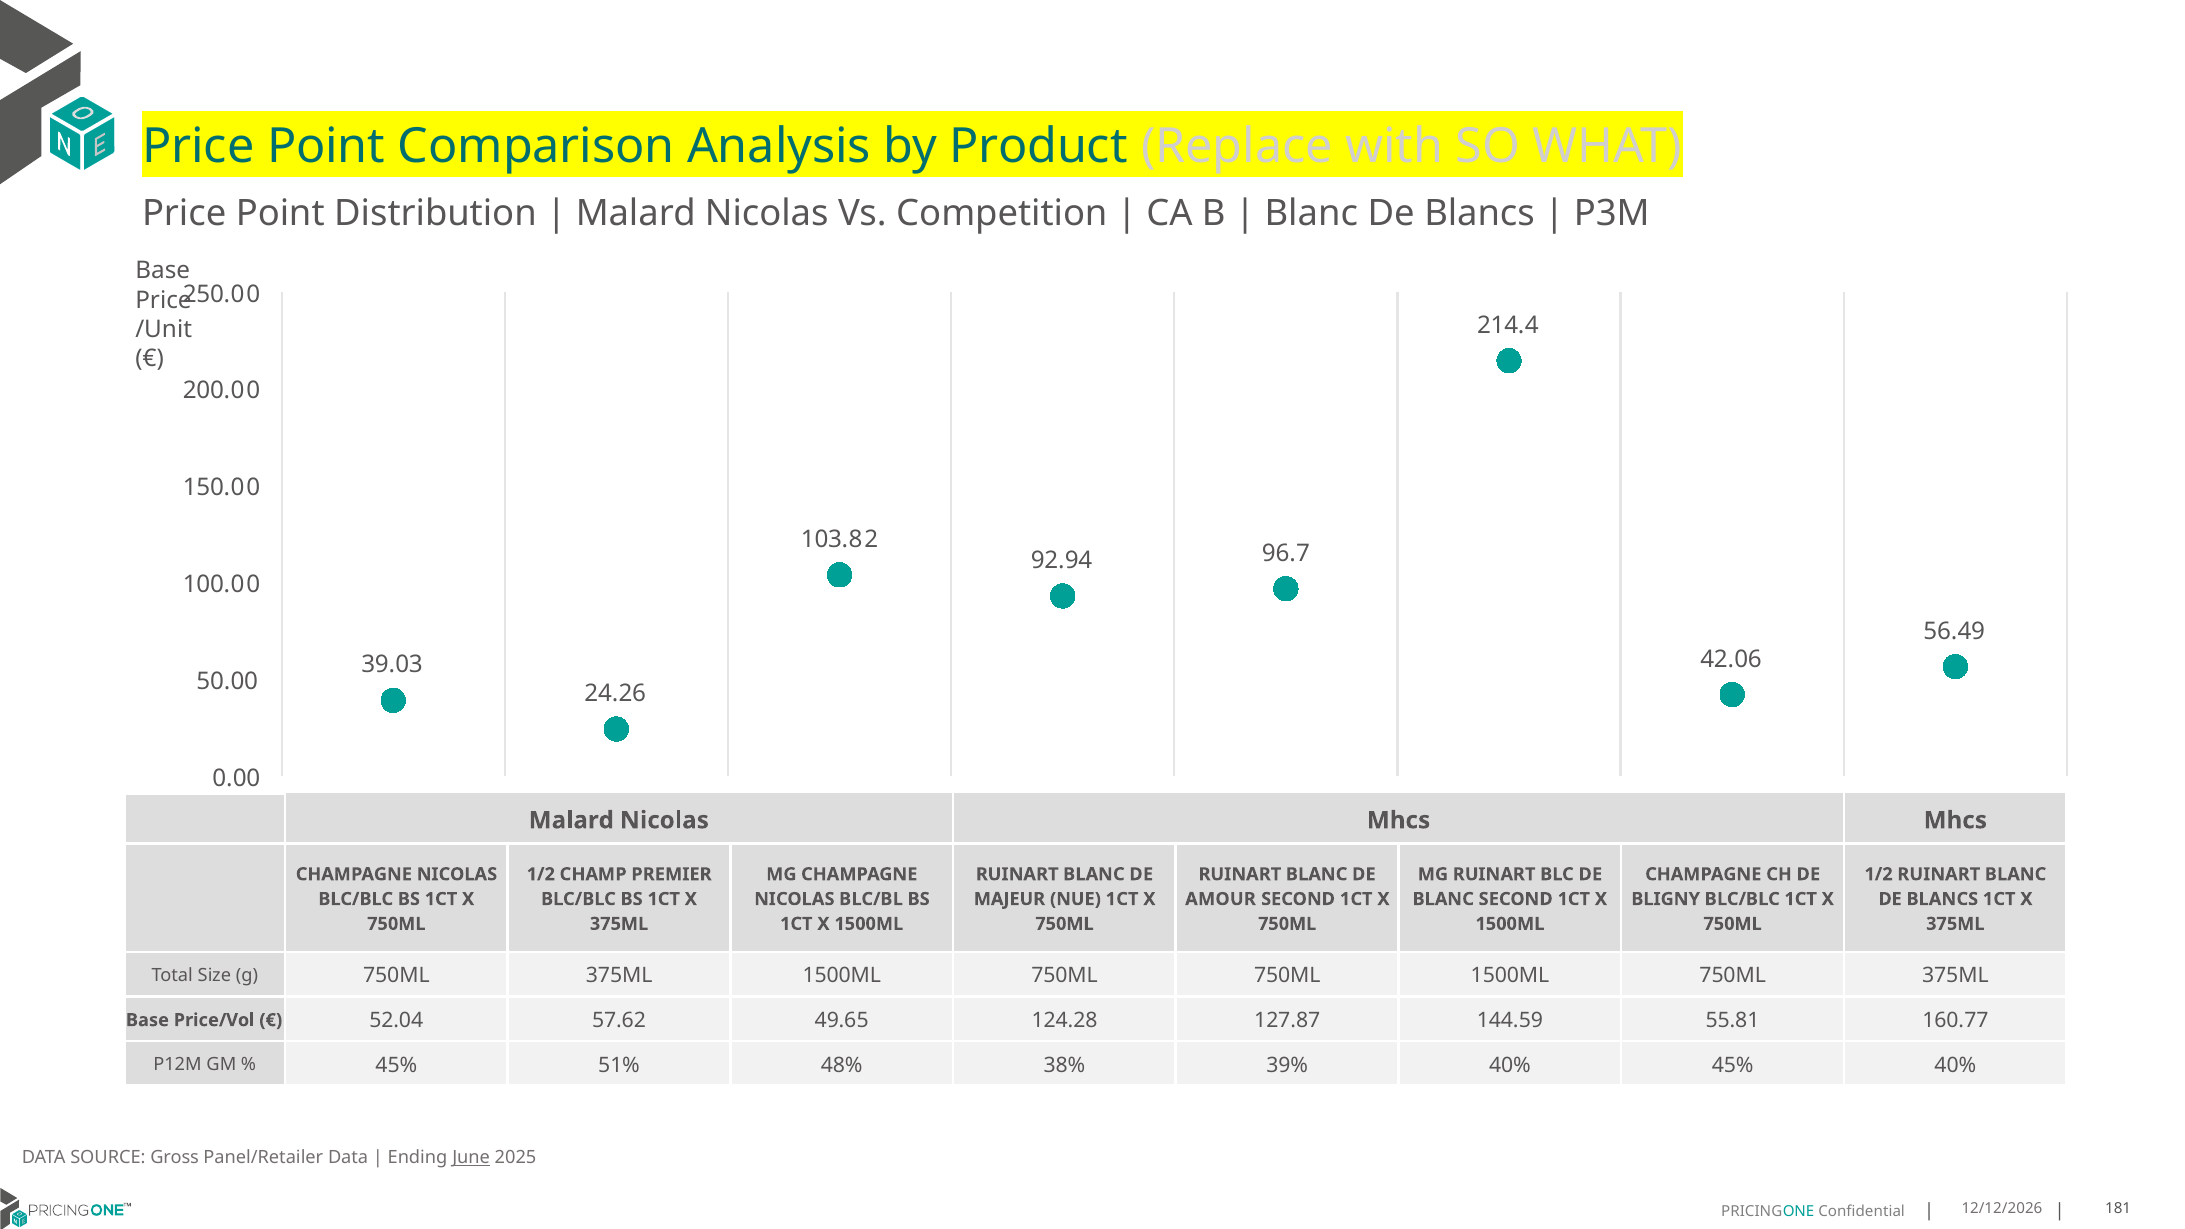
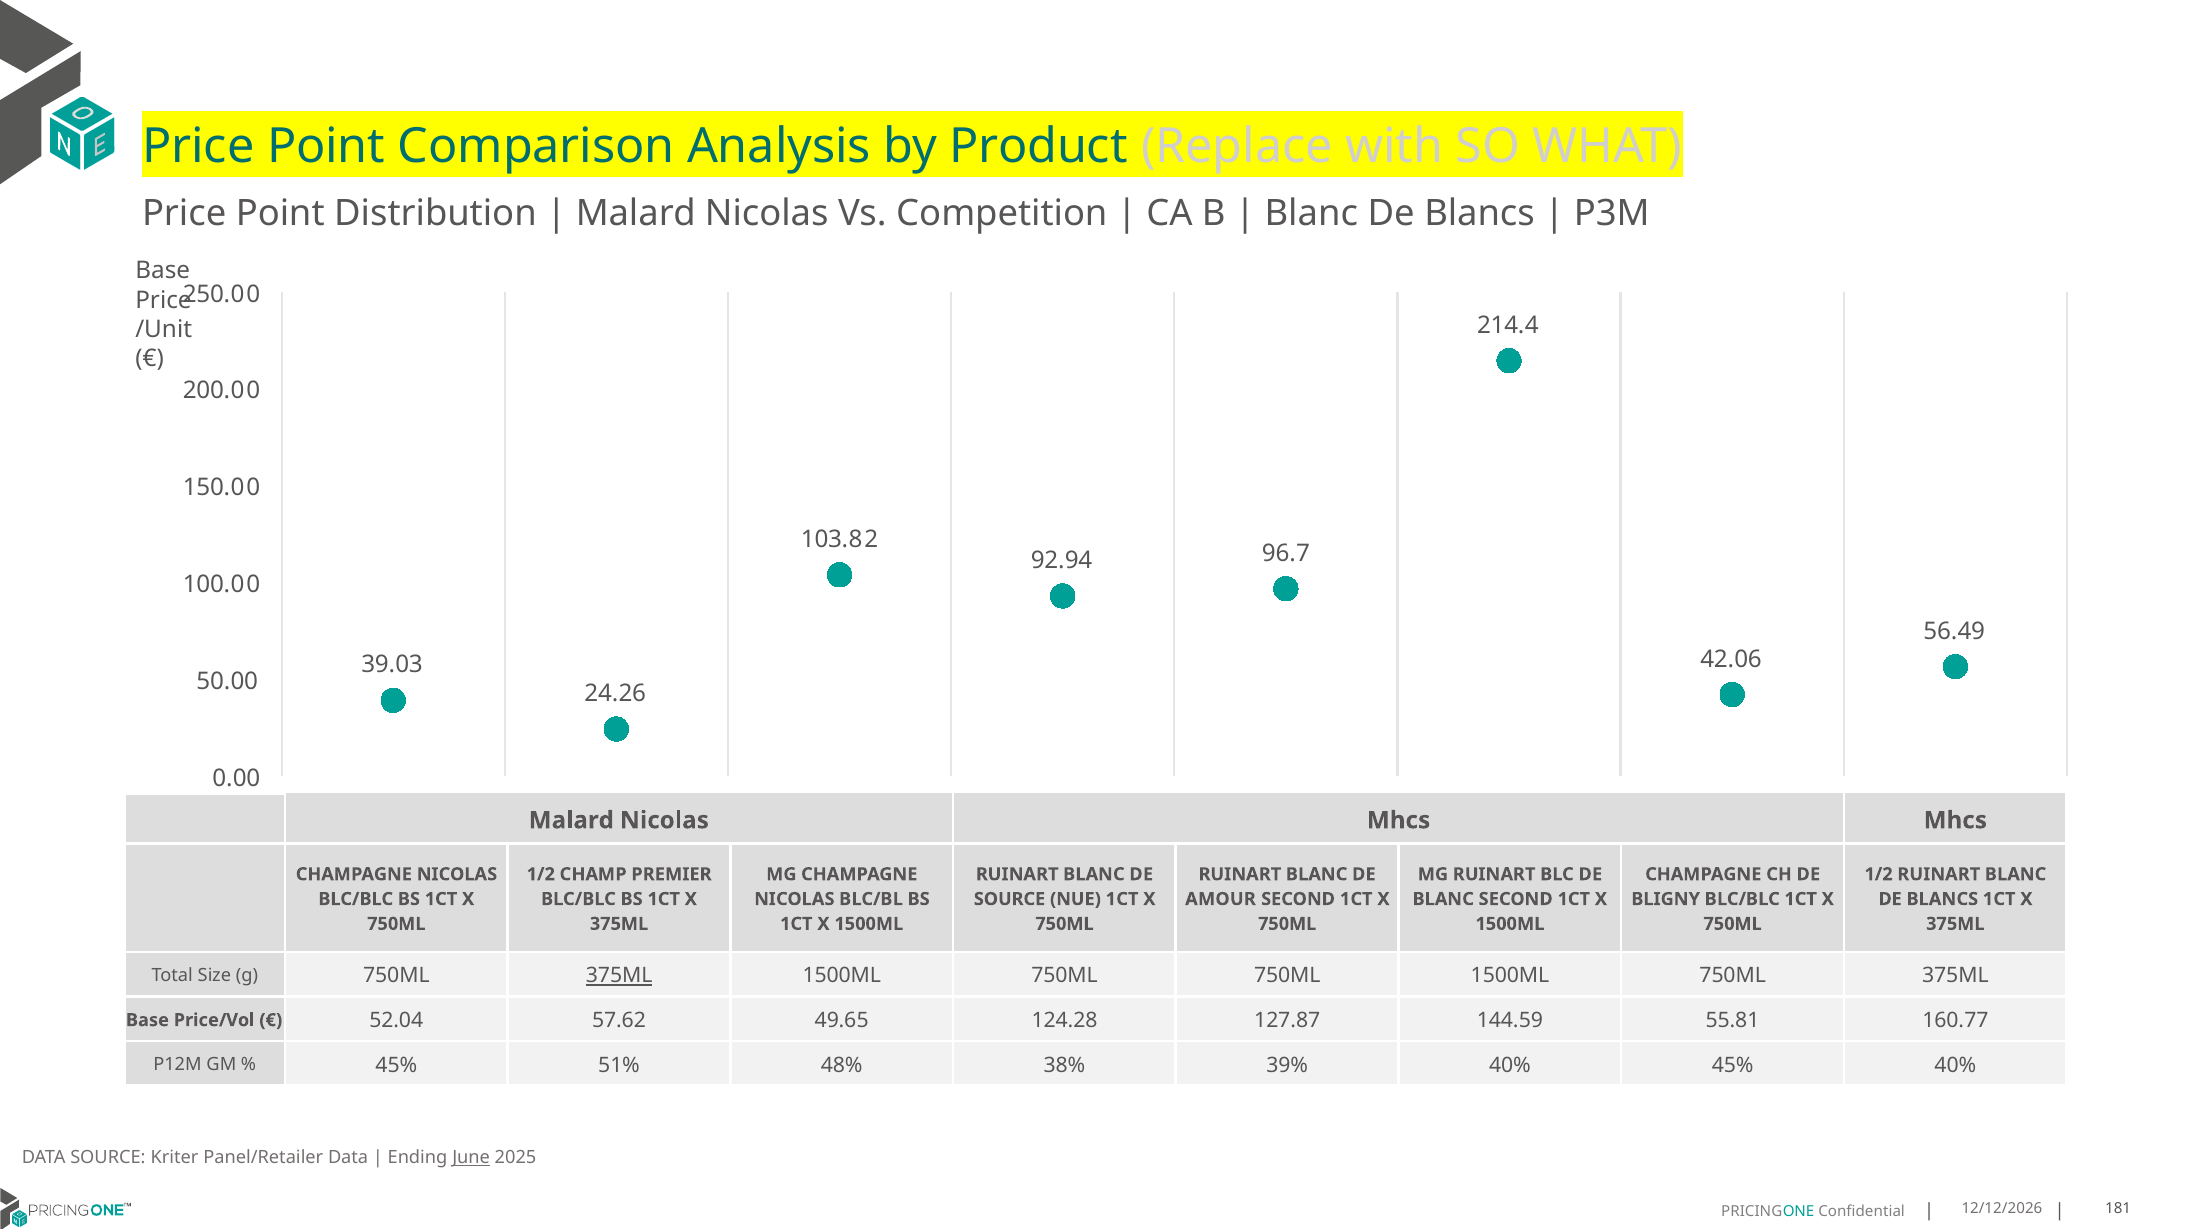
MAJEUR: MAJEUR -> SOURCE (1009, 899)
375ML underline: none -> present (619, 976)
Gross: Gross -> Kriter (174, 1158)
